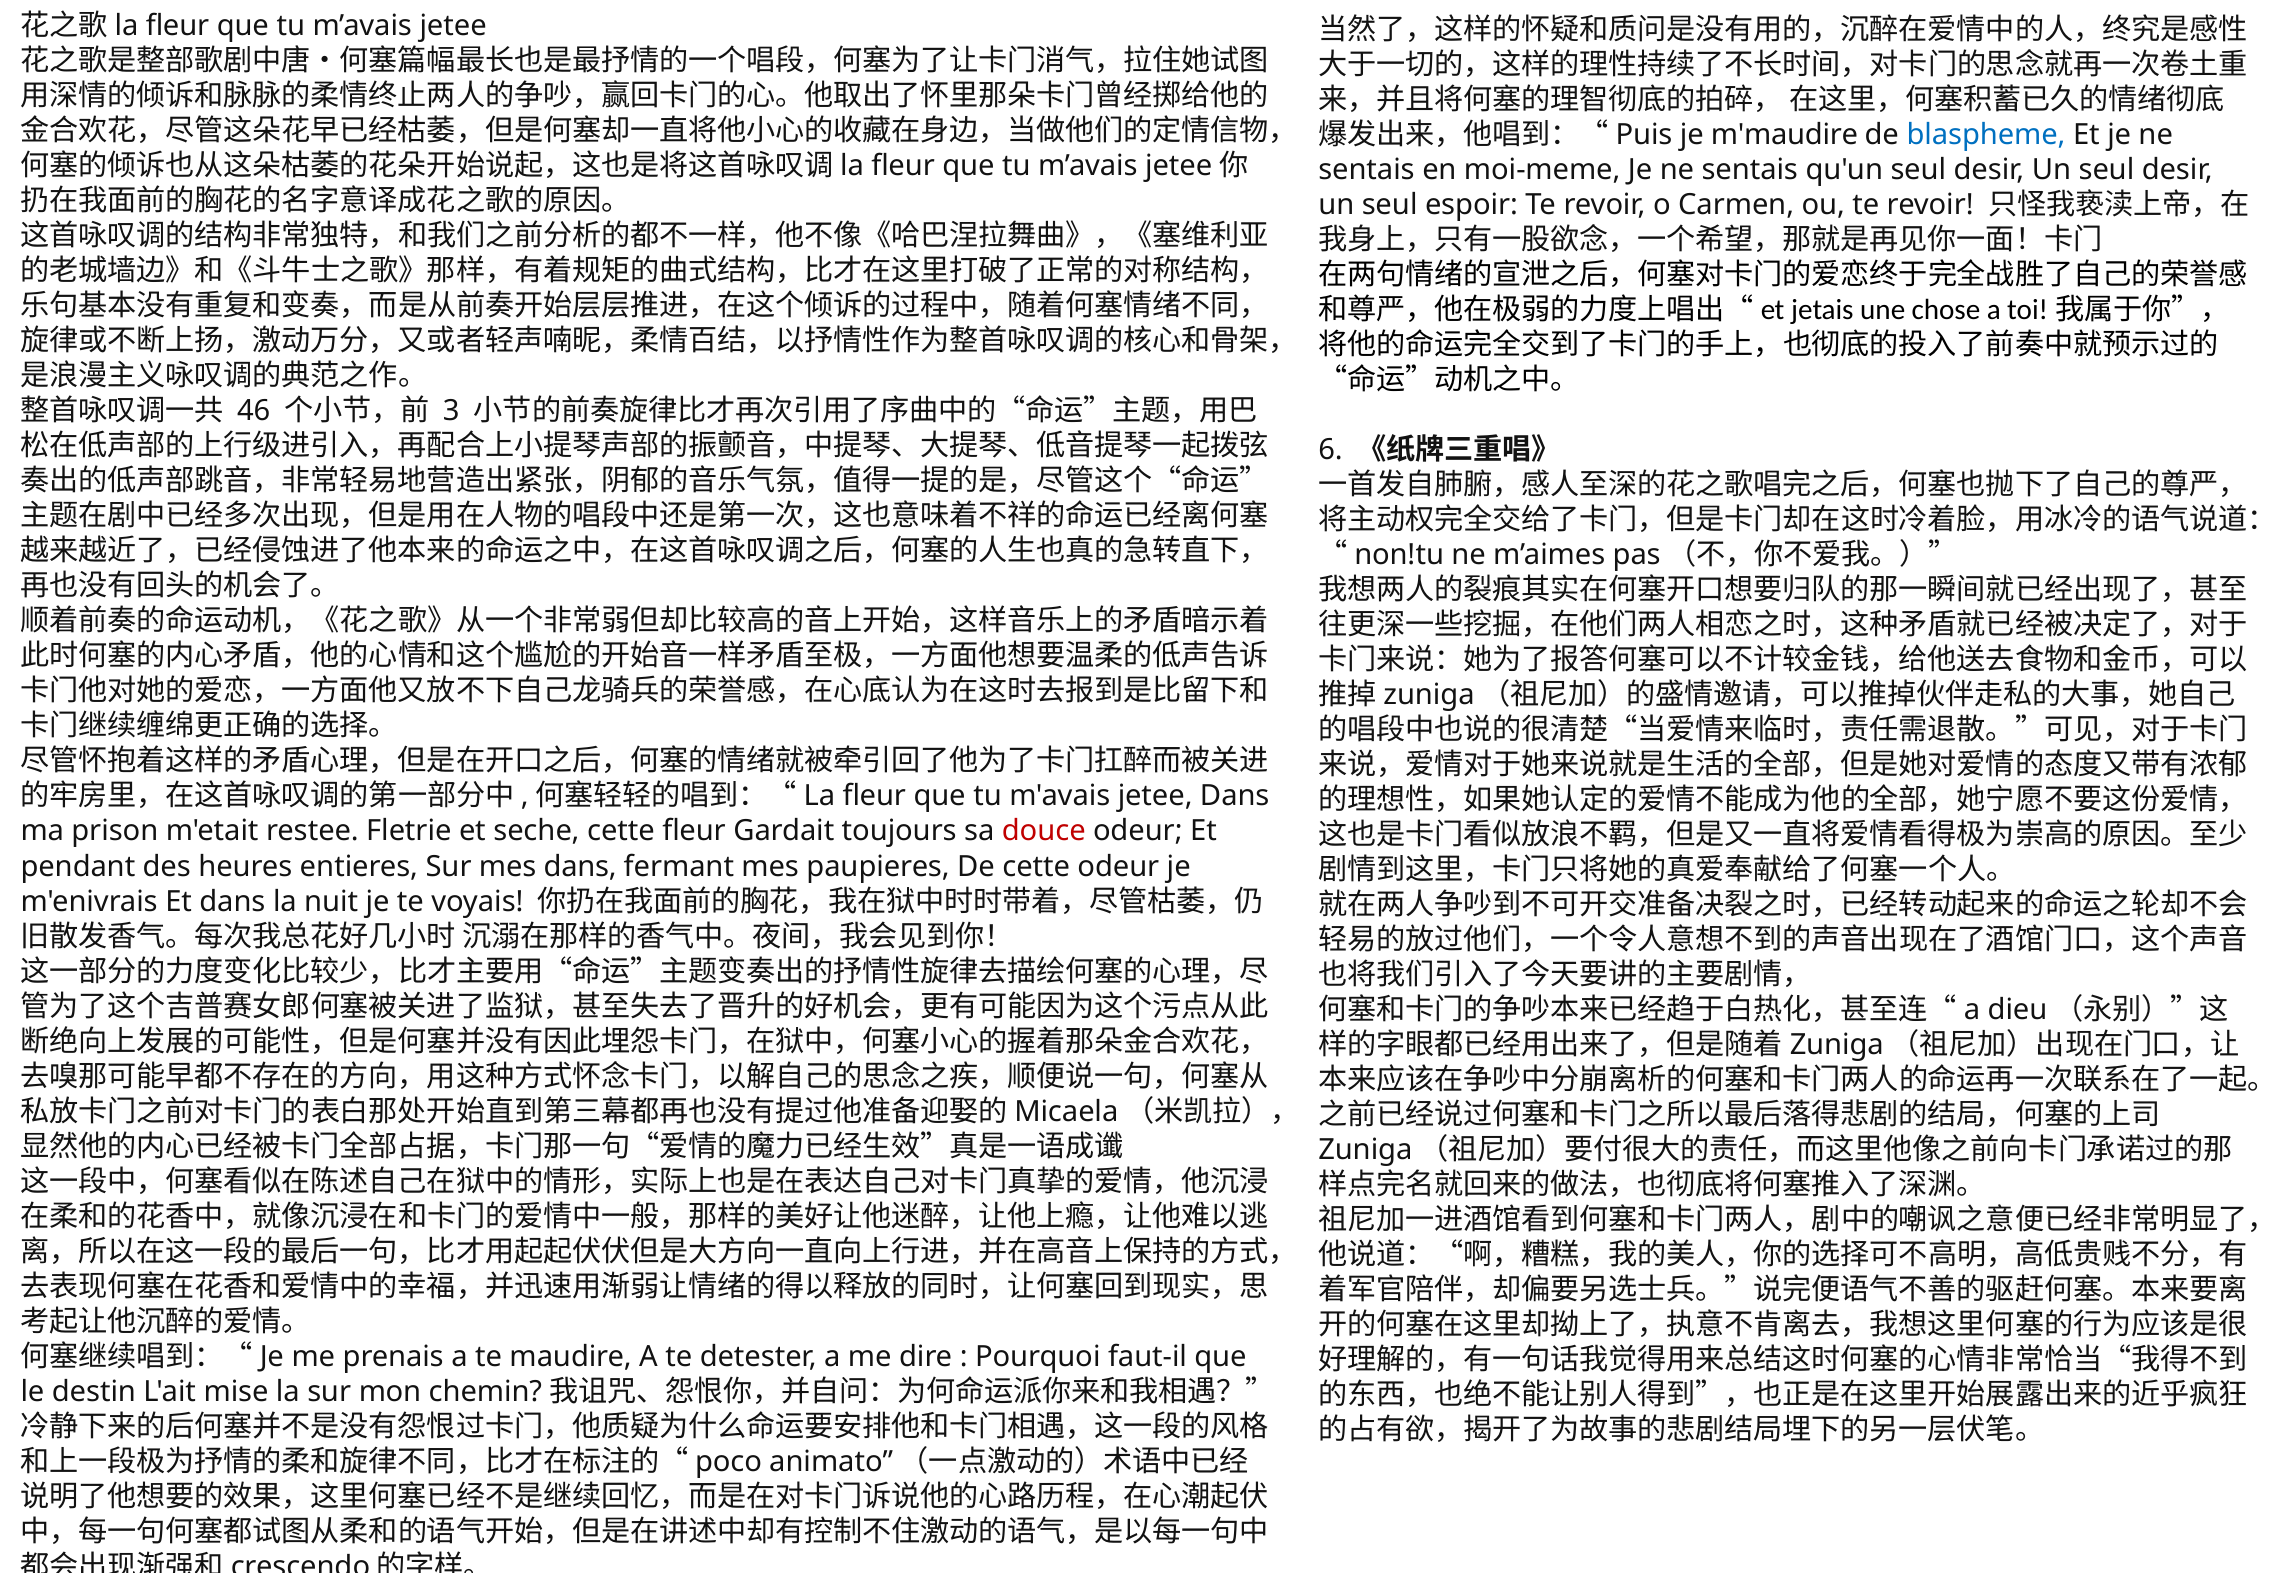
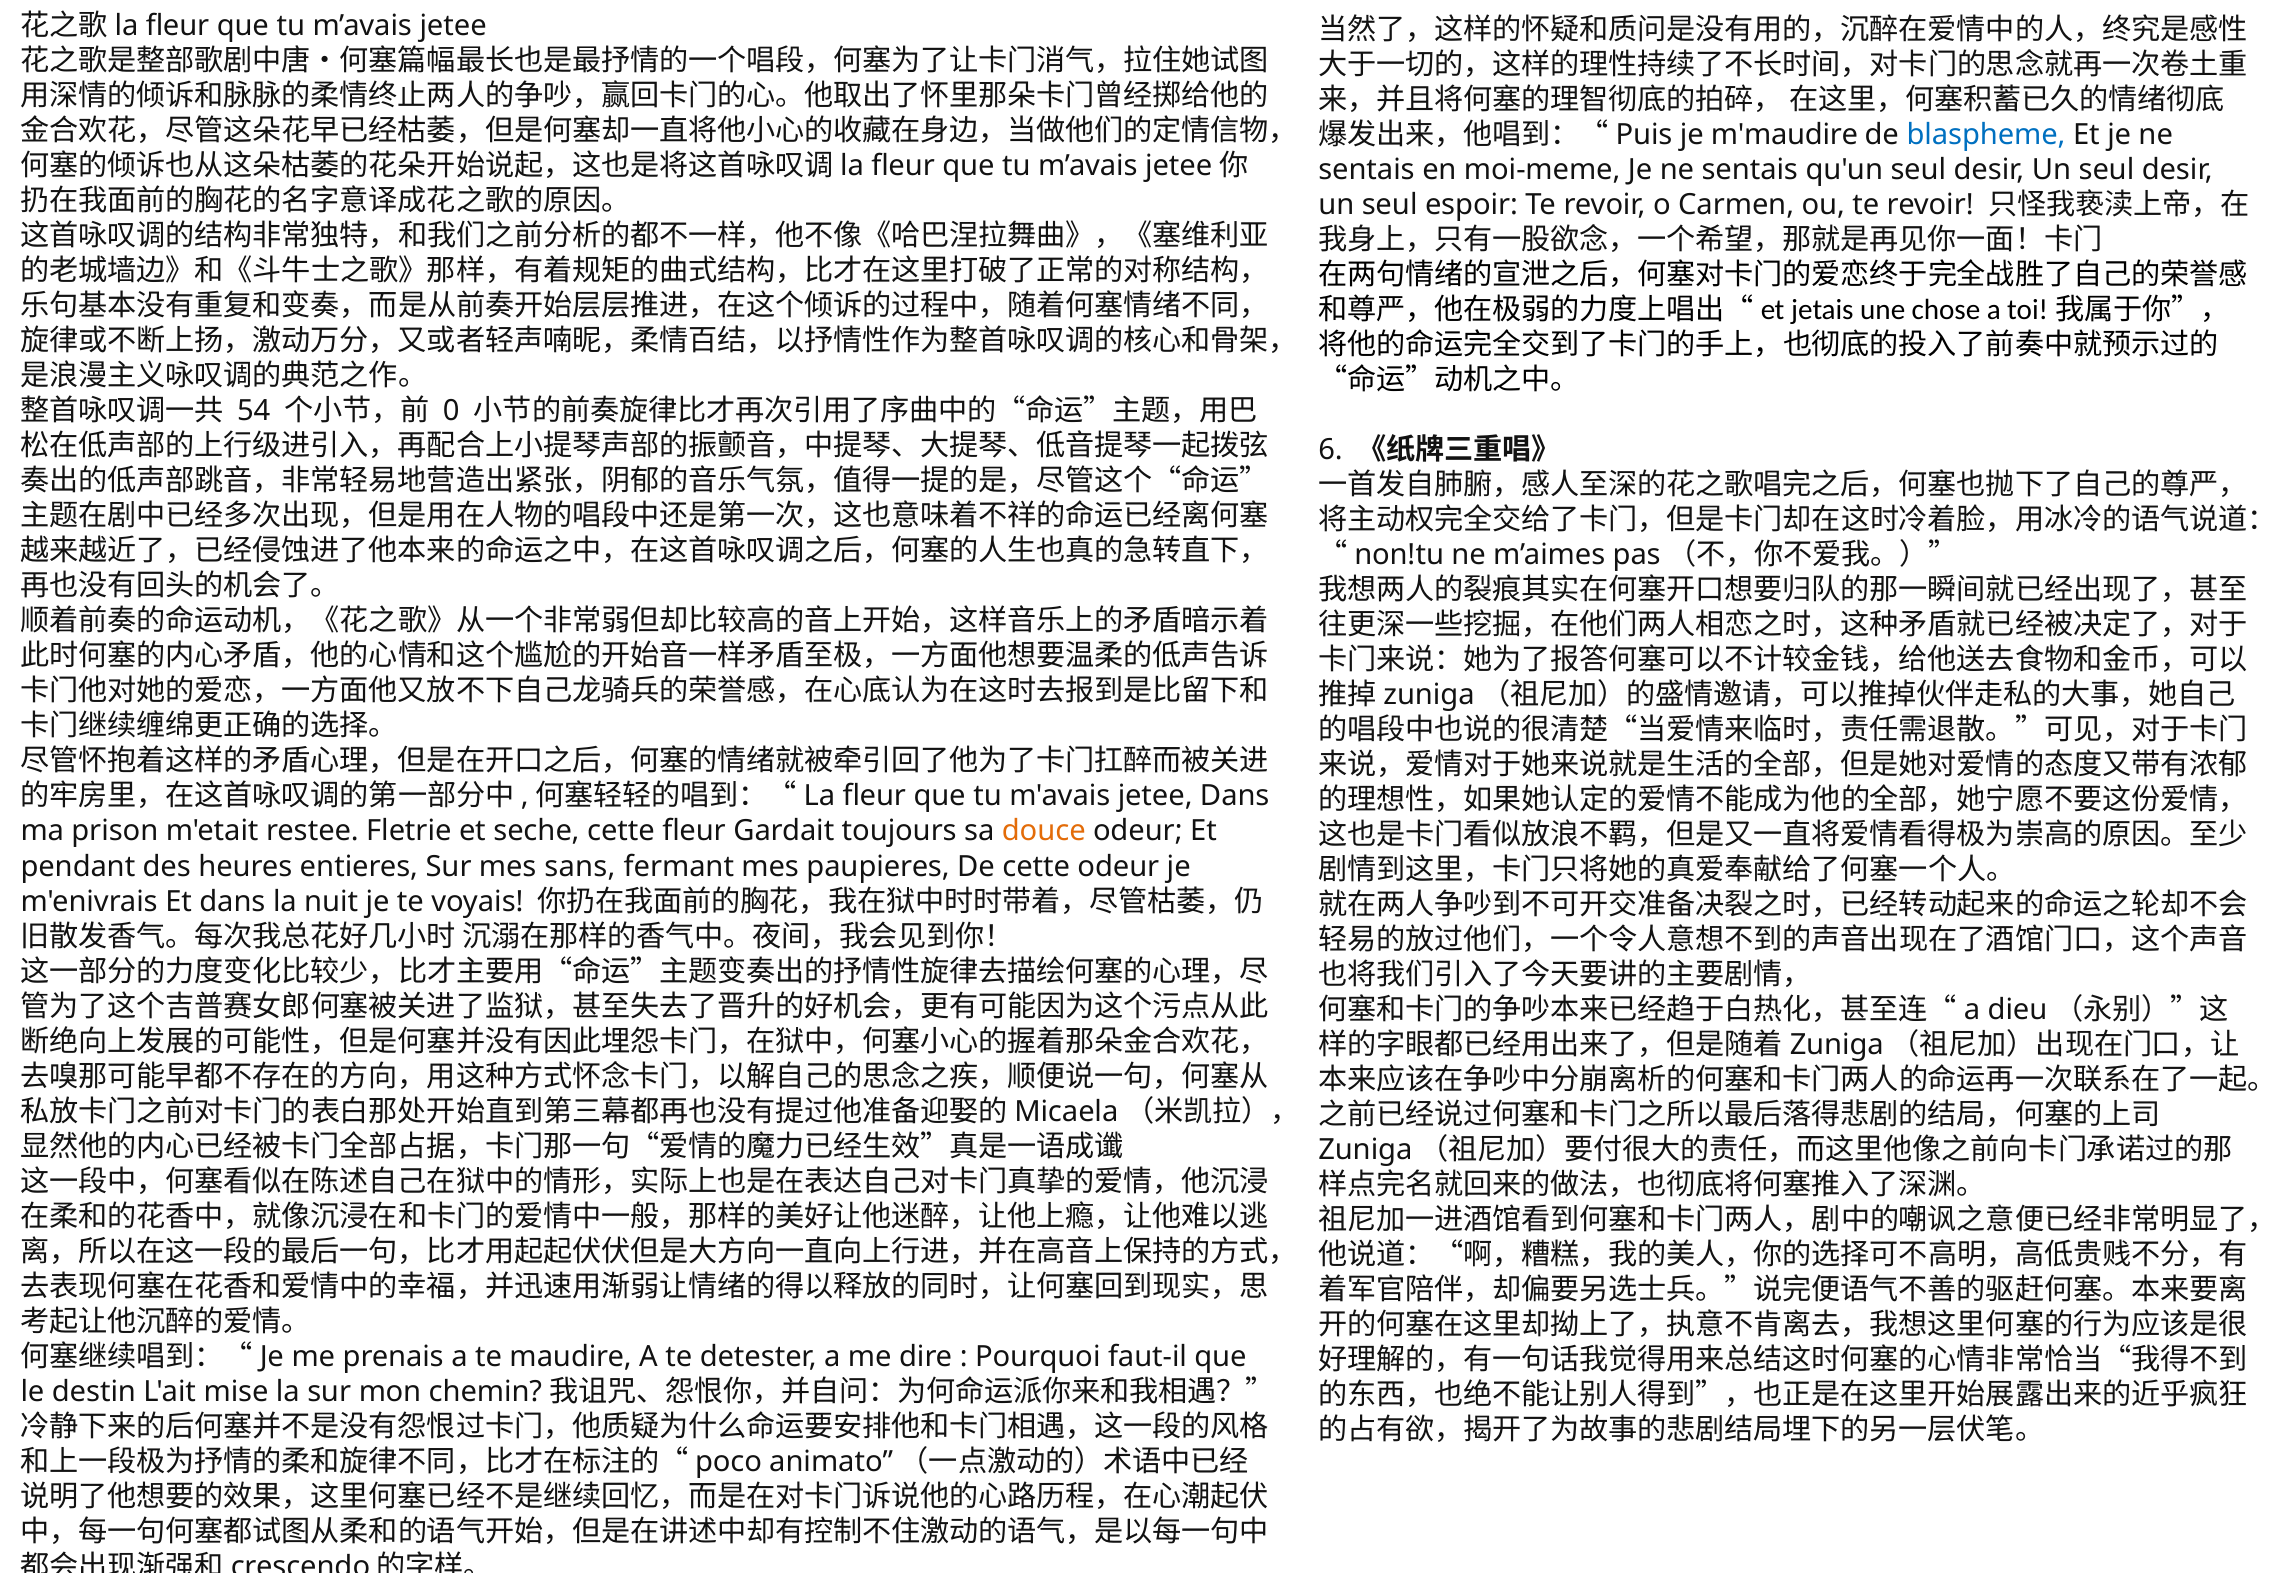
46: 46 -> 54 (254, 411)
3: 3 -> 0 (451, 411)
douce colour: red -> orange (1044, 832)
mes dans: dans -> sans (580, 867)
